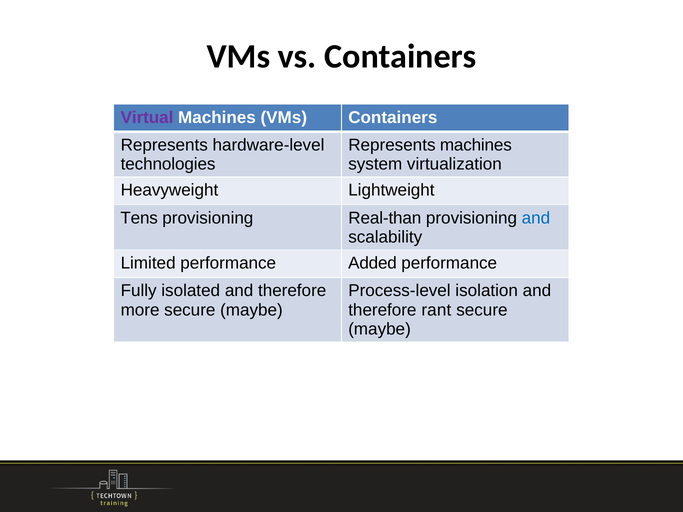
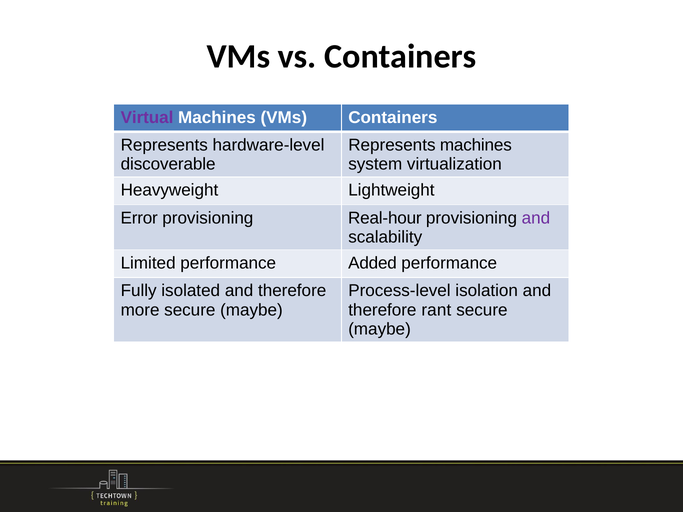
technologies: technologies -> discoverable (168, 164)
Tens: Tens -> Error (139, 218)
Real-than: Real-than -> Real-hour (385, 218)
and colour: blue -> purple (536, 218)
